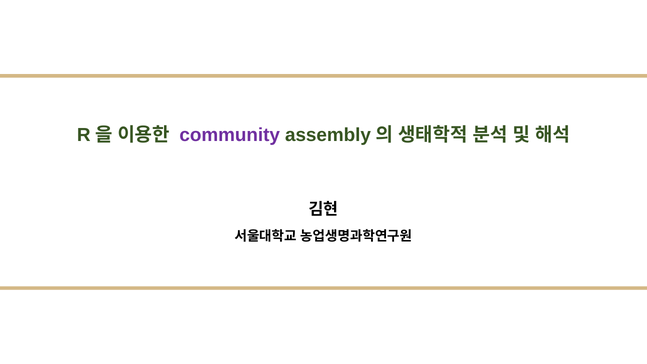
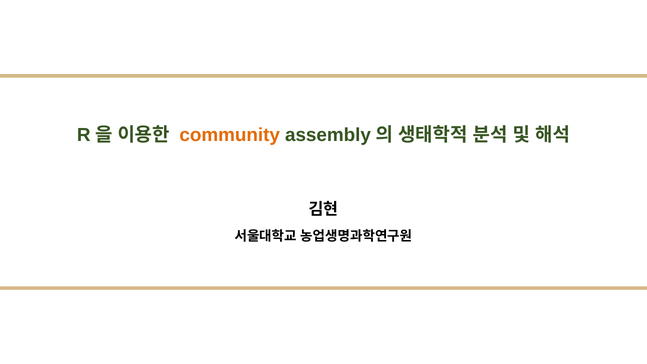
community colour: purple -> orange (230, 135)
